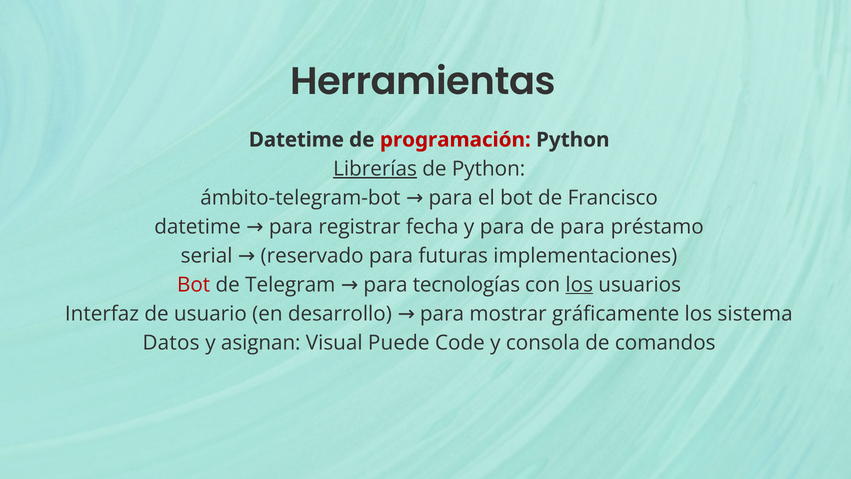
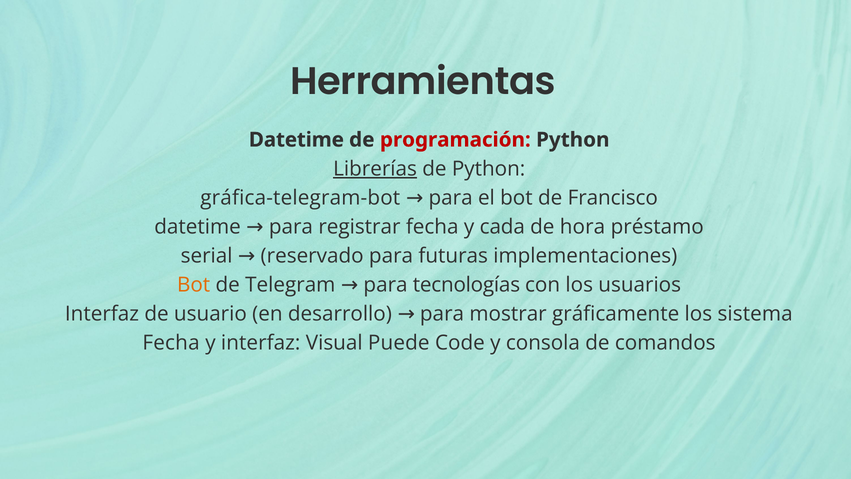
ámbito-telegram-bot: ámbito-telegram-bot -> gráfica-telegram-bot (300, 198)
y para: para -> cada (502, 227)
de para: para -> hora (582, 227)
Bot colour: red -> orange (194, 285)
los underline: present -> none (579, 285)
Datos: Datos -> Fecha (171, 342)
y asignan: asignan -> interfaz (261, 342)
